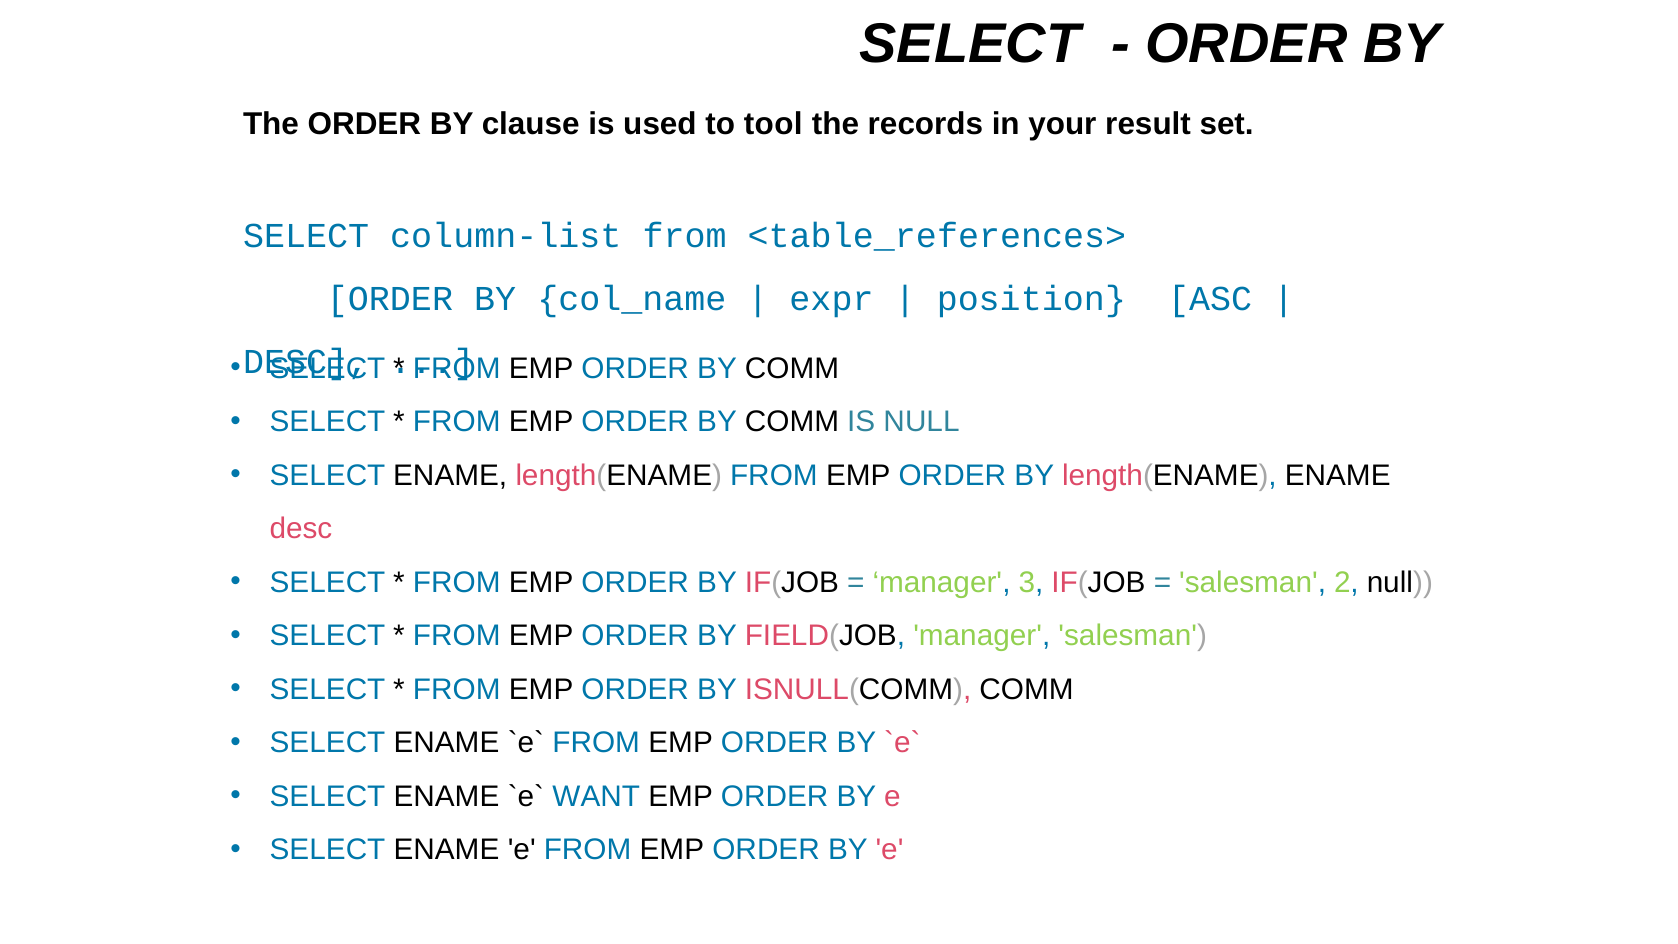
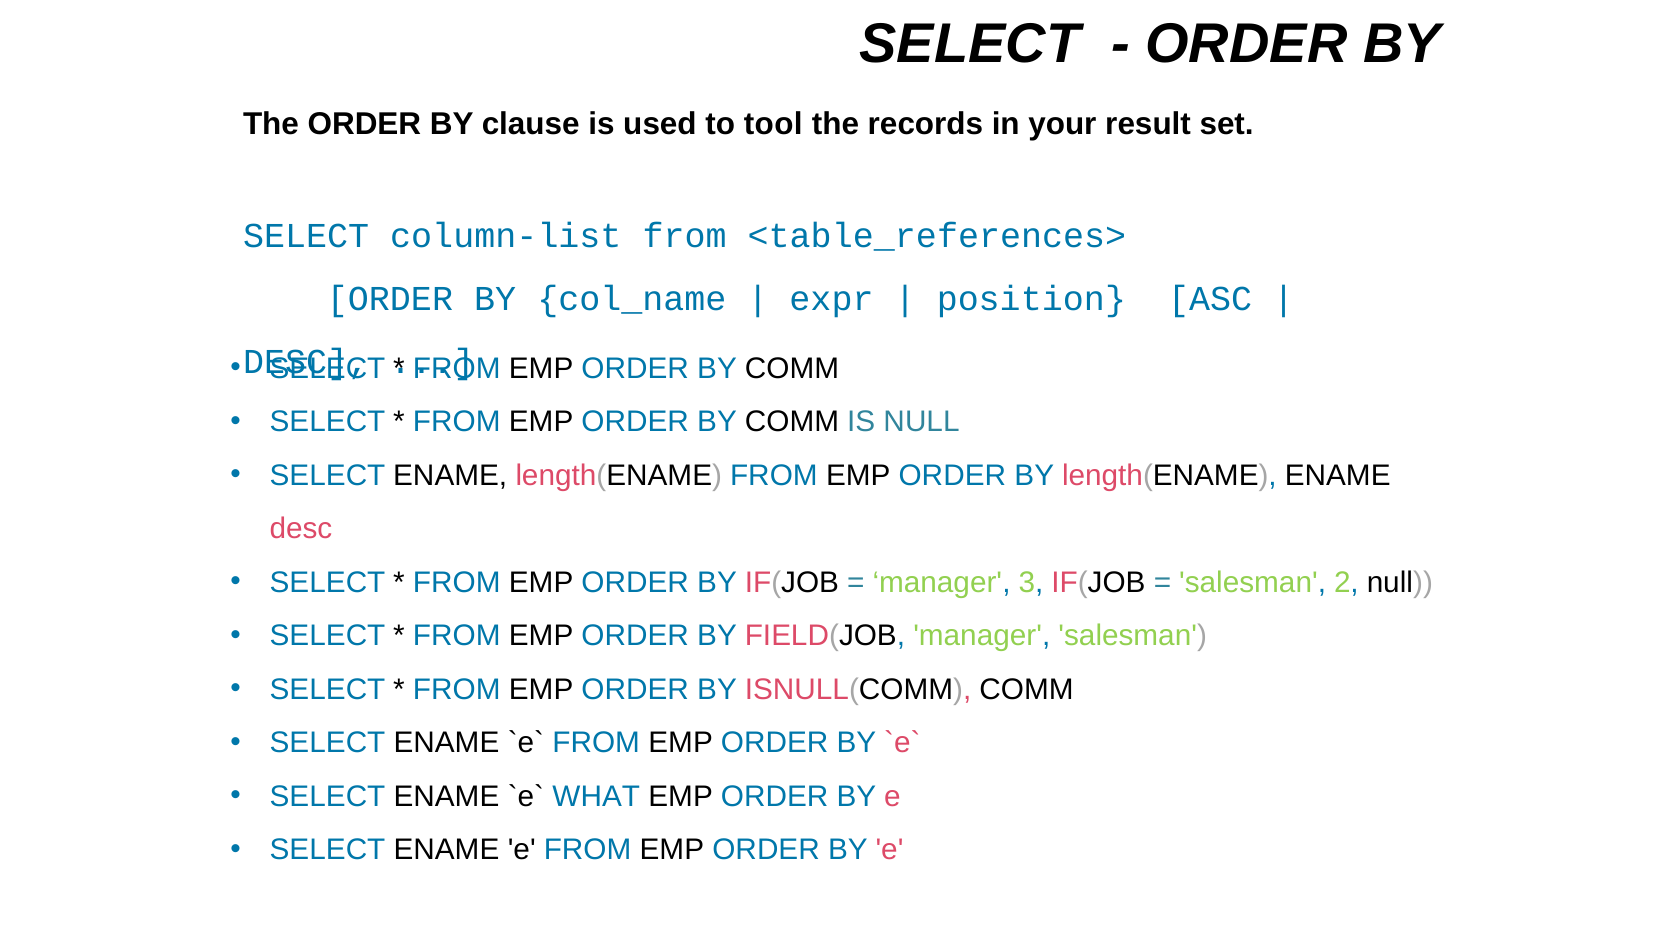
WANT: WANT -> WHAT (596, 796)
